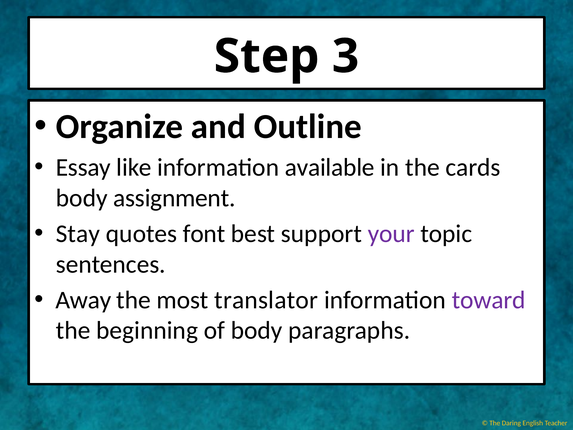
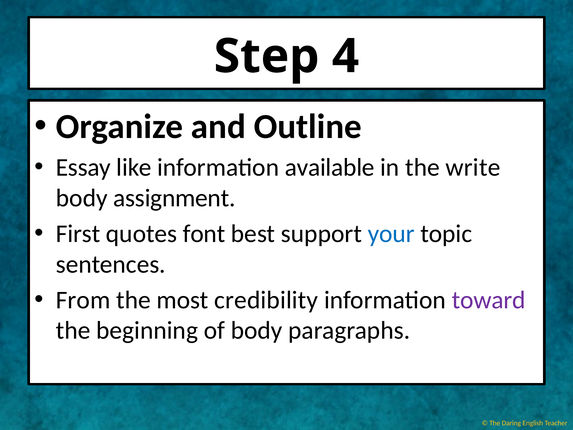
3: 3 -> 4 (346, 56)
cards: cards -> write (473, 167)
Stay: Stay -> First (78, 234)
your colour: purple -> blue (391, 234)
Away: Away -> From (83, 300)
translator: translator -> credibility (266, 300)
